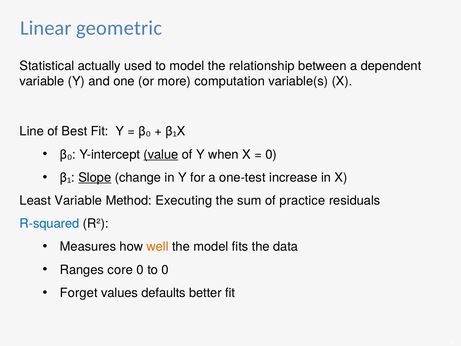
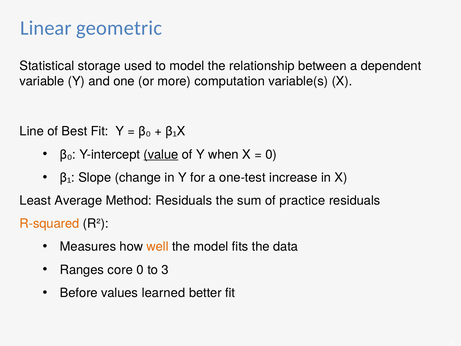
actually: actually -> storage (99, 66)
Slope underline: present -> none (95, 177)
Least Variable: Variable -> Average (78, 200)
Method Executing: Executing -> Residuals (184, 200)
R-squared colour: blue -> orange (50, 224)
to 0: 0 -> 3 (165, 270)
Forget: Forget -> Before (79, 293)
defaults: defaults -> learned (164, 293)
